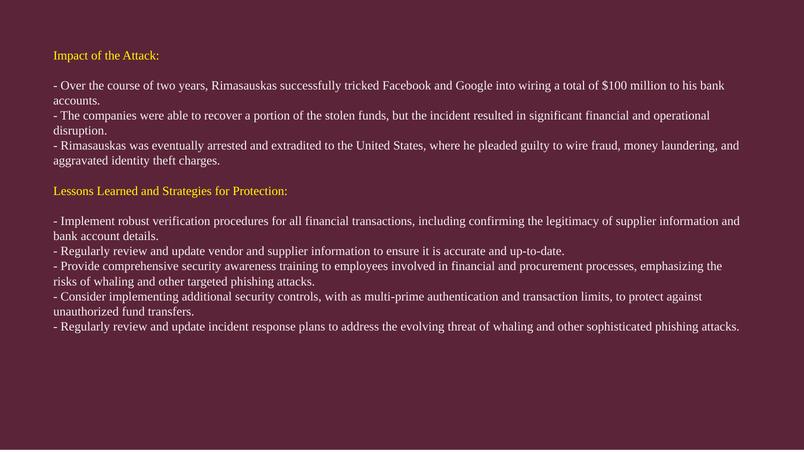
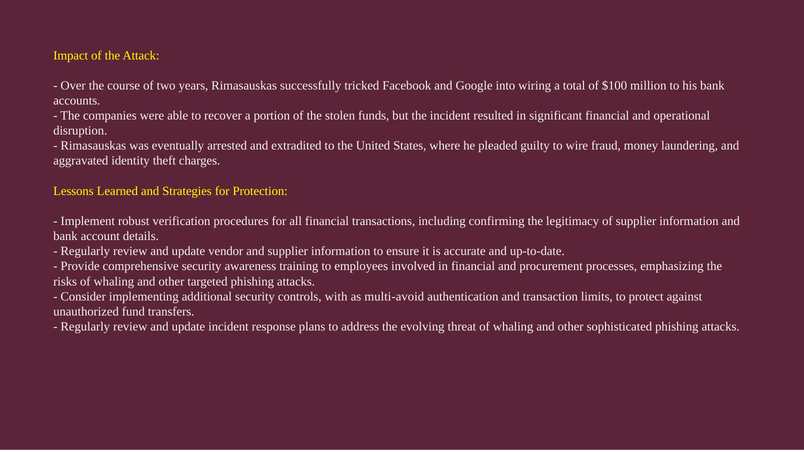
multi-prime: multi-prime -> multi-avoid (394, 297)
